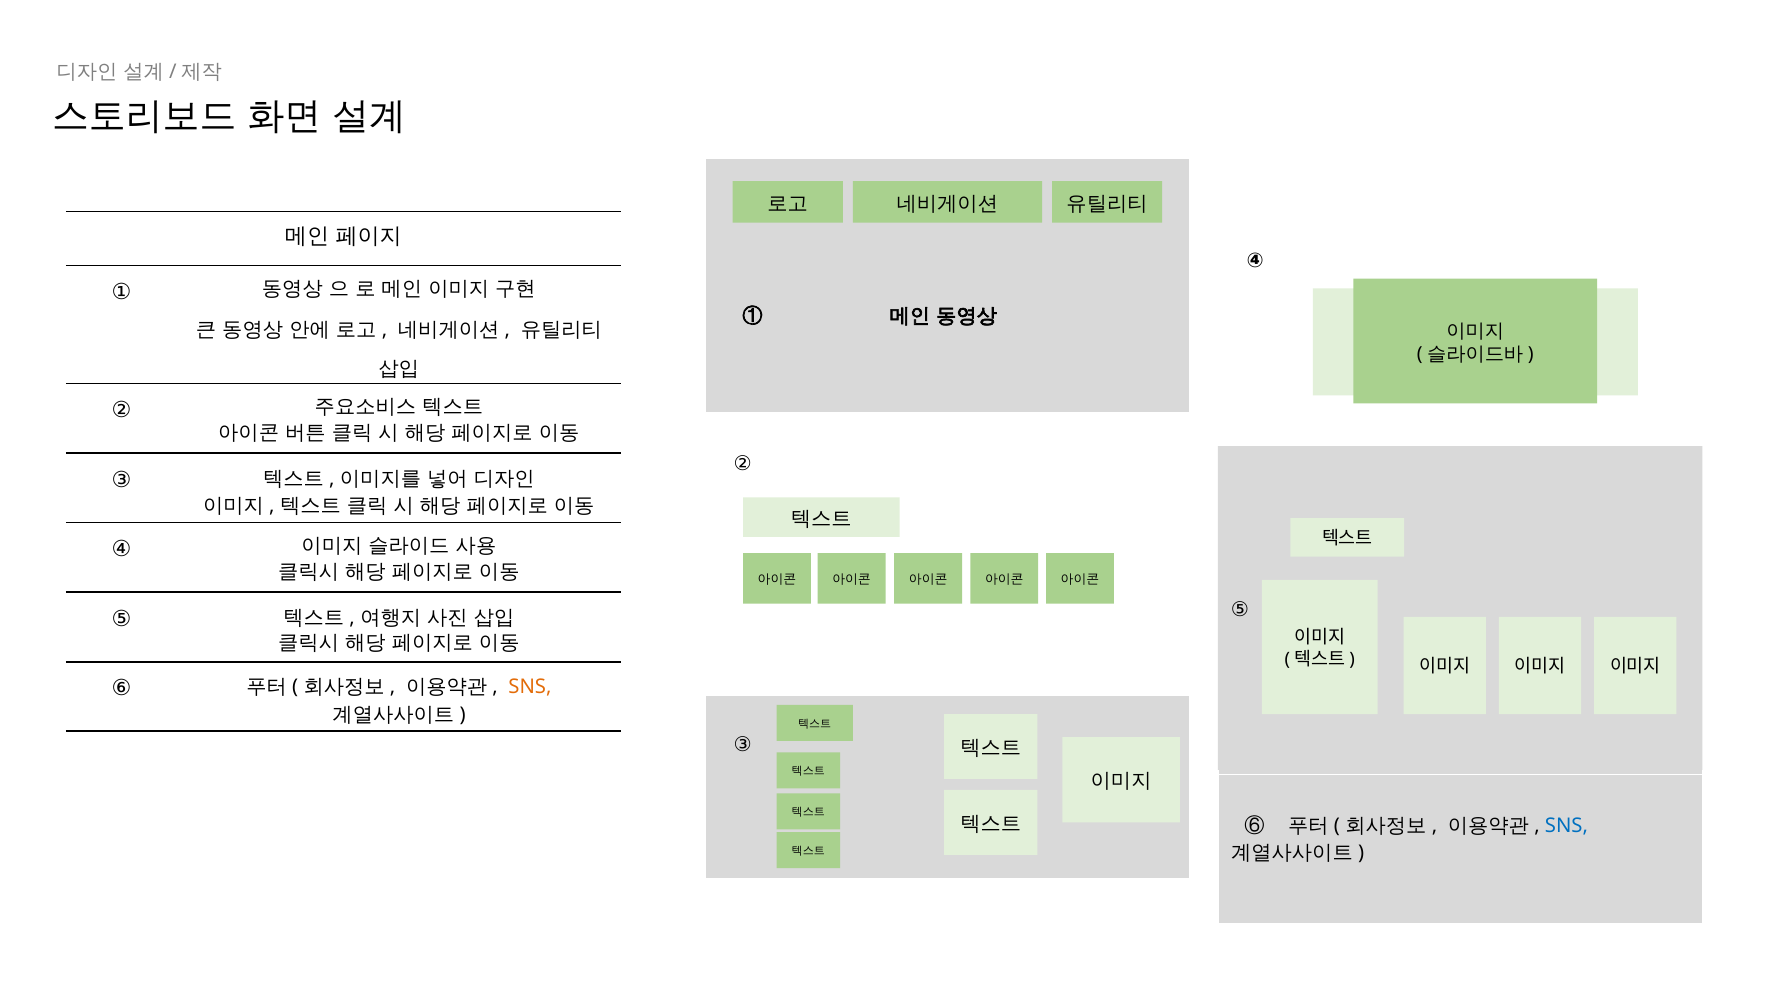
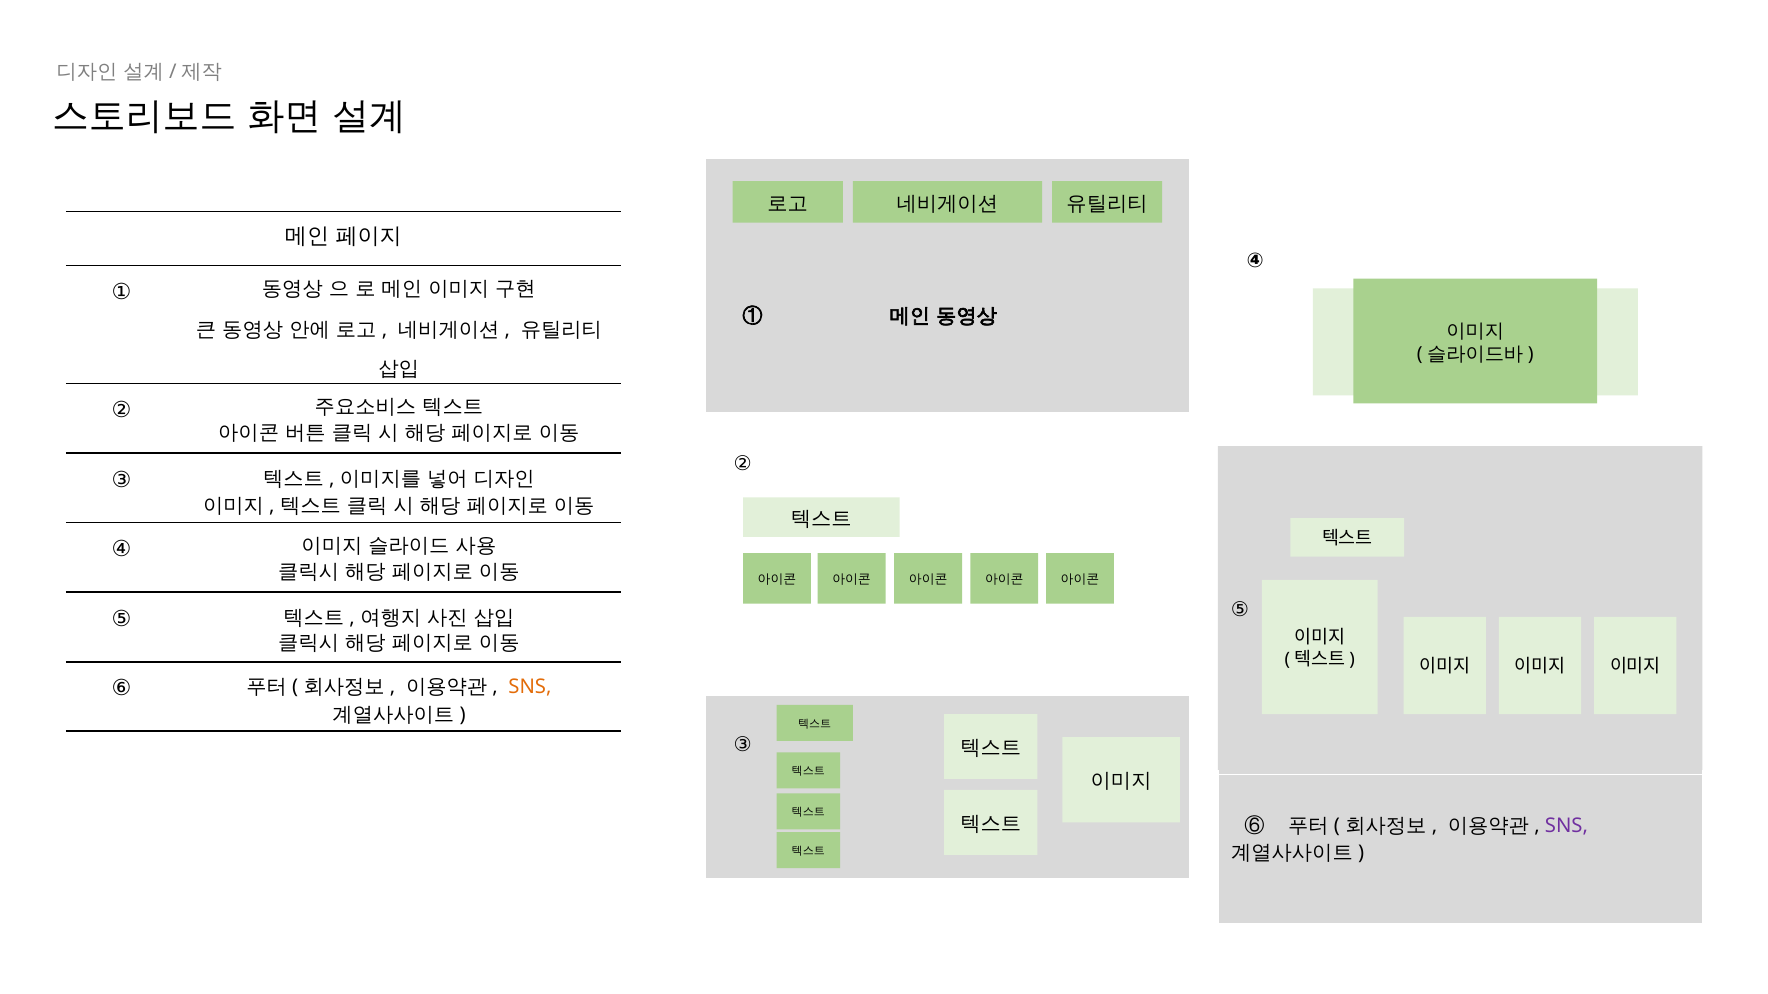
SNS colour: blue -> purple (1566, 826)
